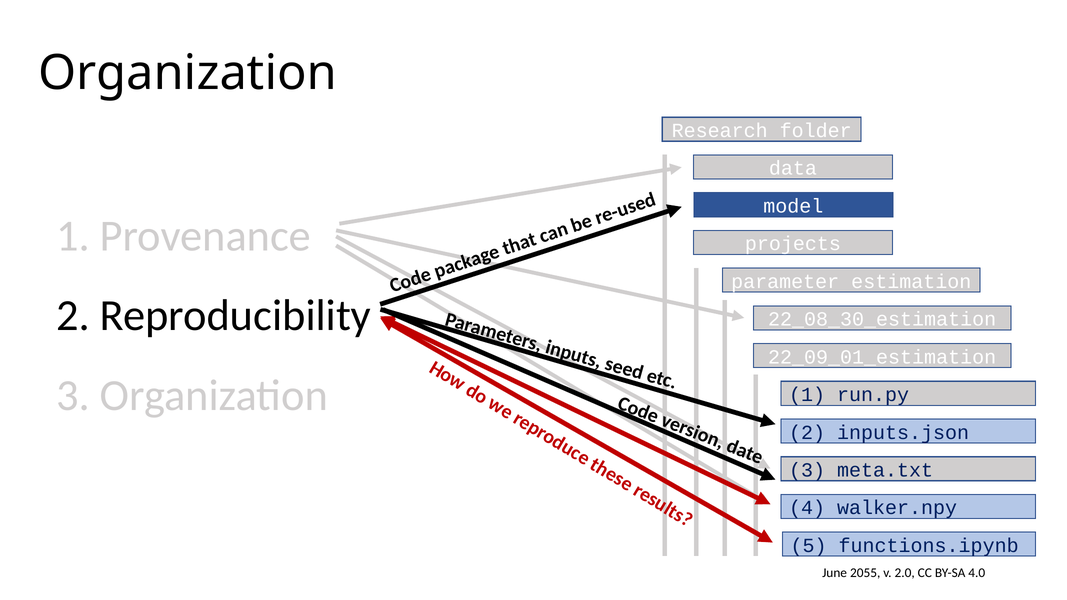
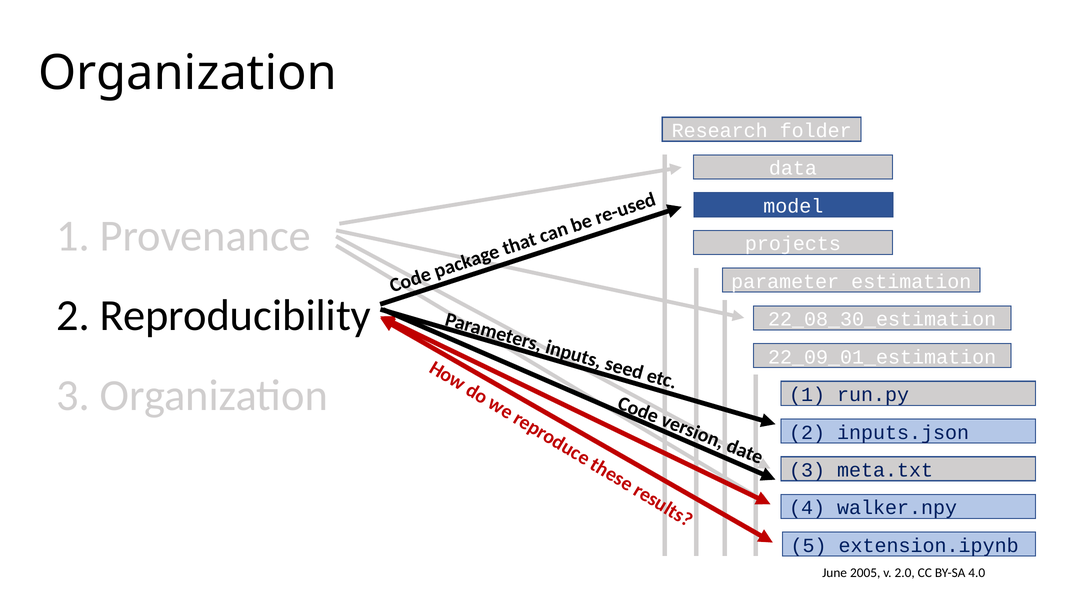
functions.ipynb: functions.ipynb -> extension.ipynb (929, 546)
2055: 2055 -> 2005 (865, 573)
